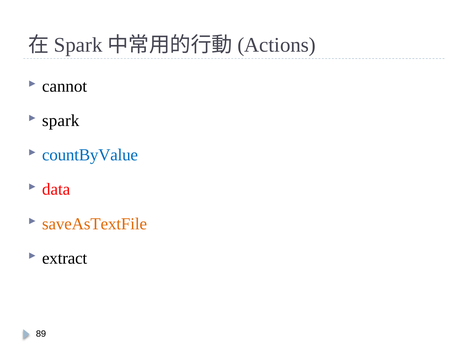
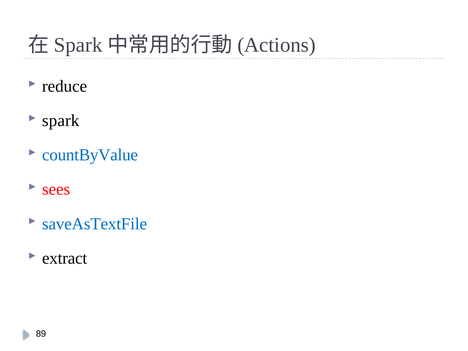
cannot: cannot -> reduce (65, 86)
data: data -> sees (56, 189)
saveAsTextFile colour: orange -> blue (95, 224)
